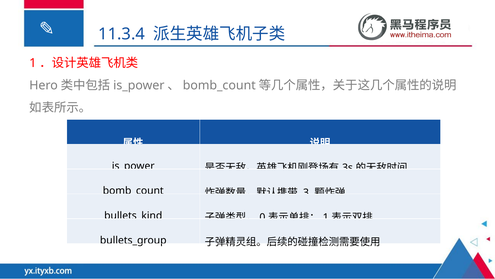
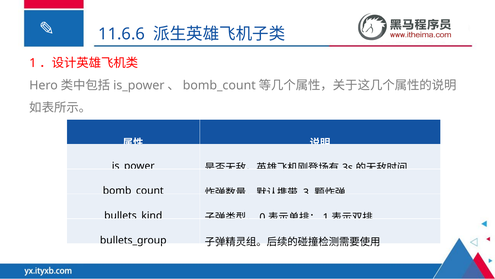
11.3.4: 11.3.4 -> 11.6.6 (122, 34)
